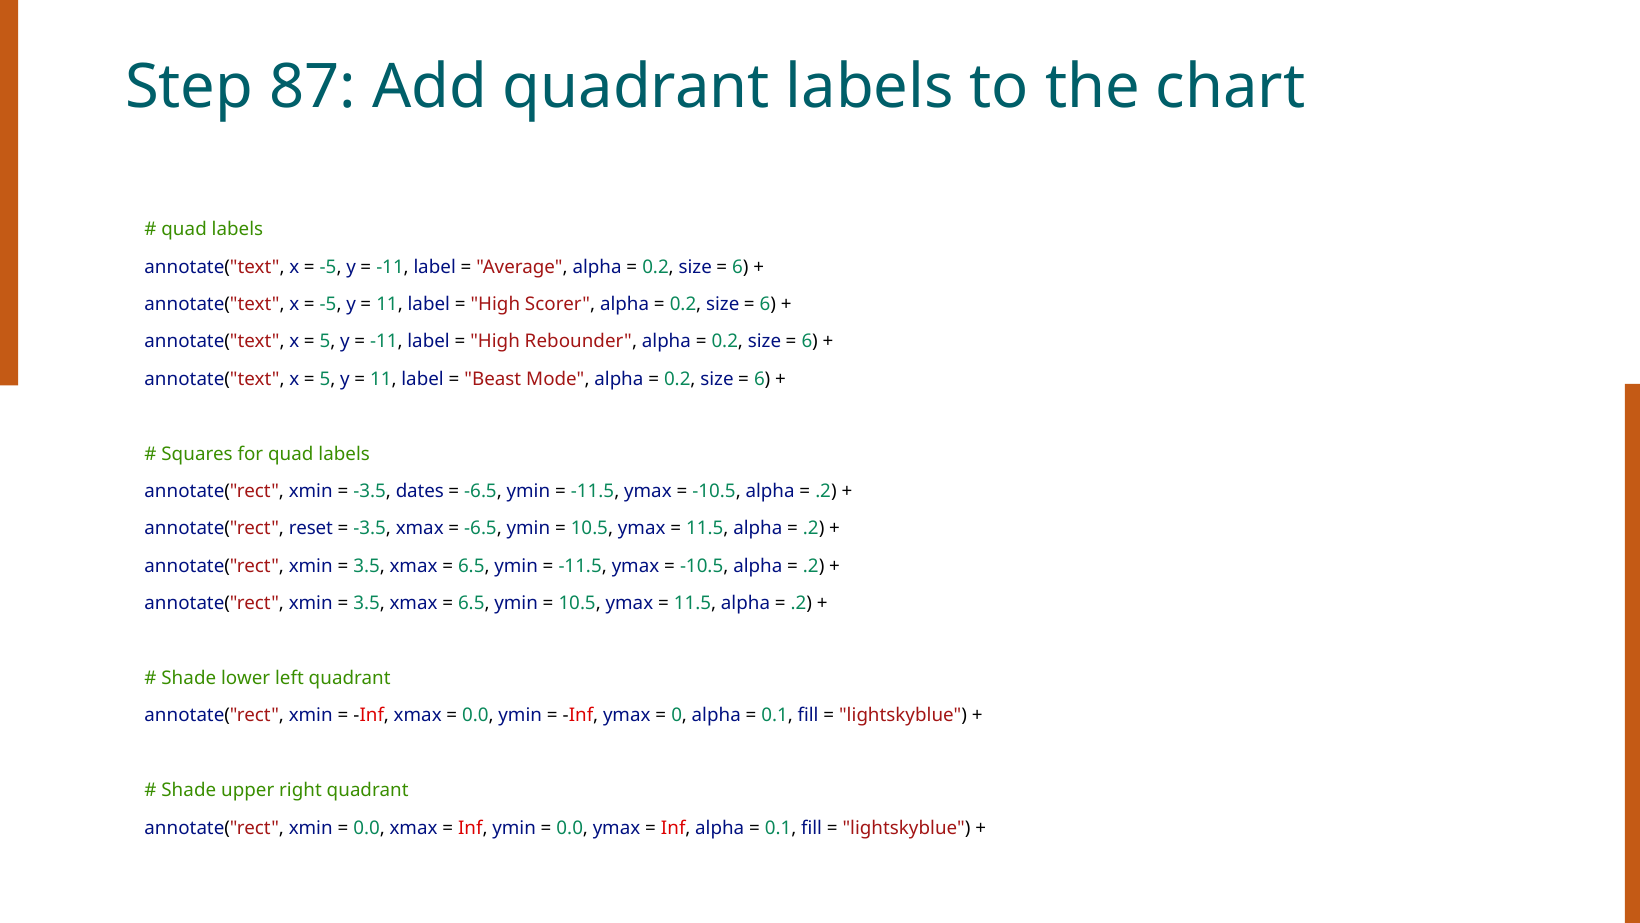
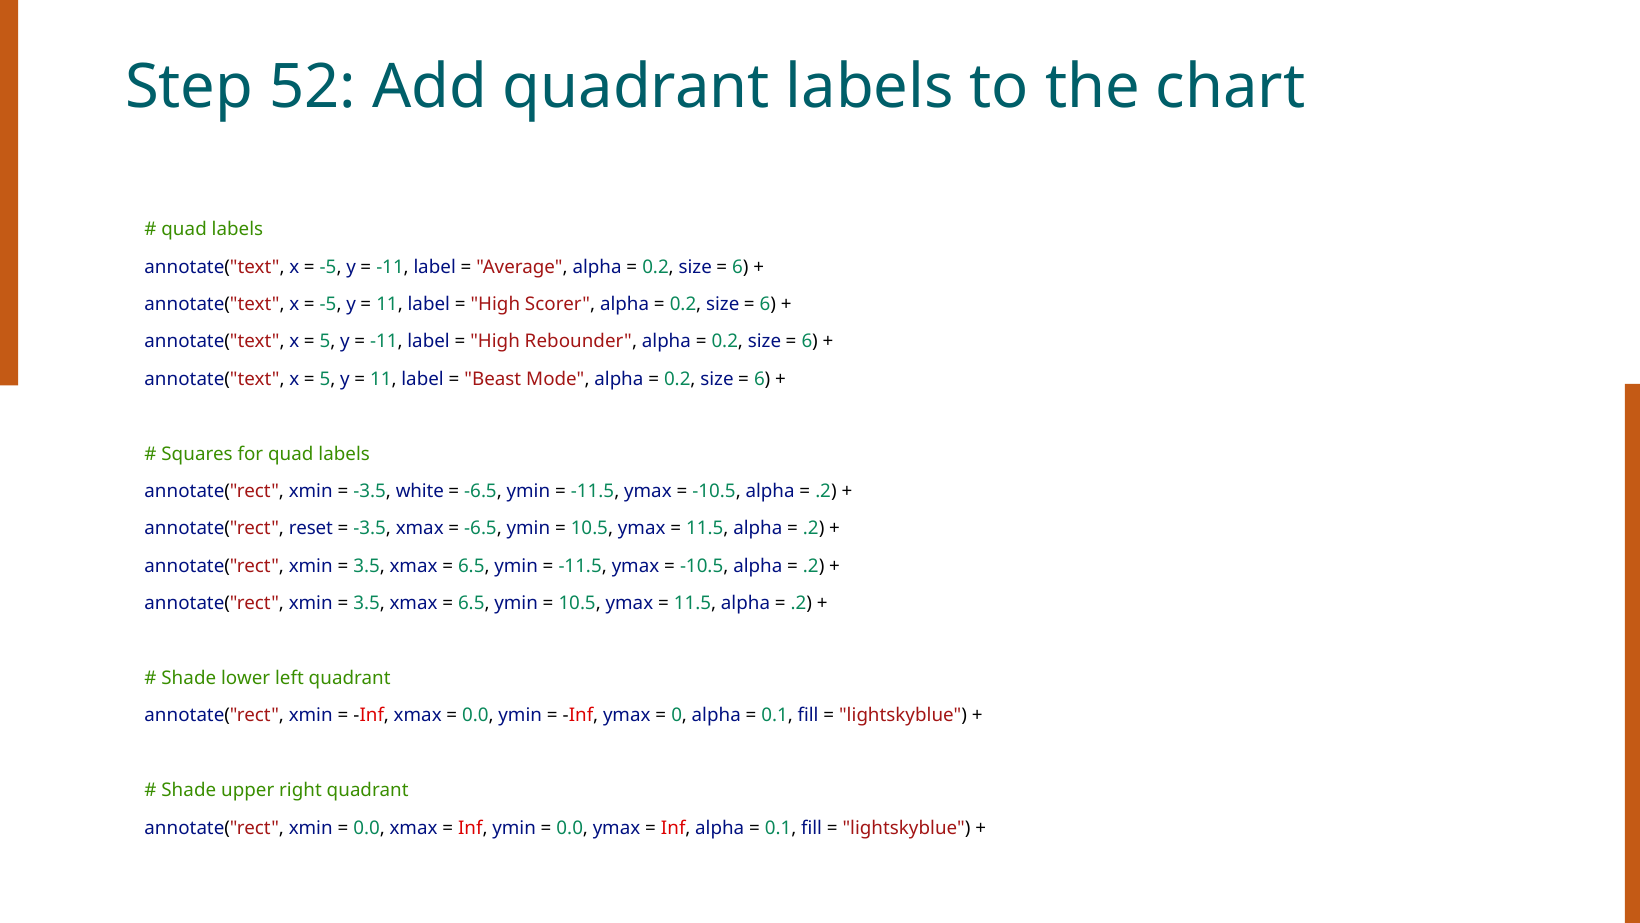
87: 87 -> 52 (313, 88)
dates: dates -> white (420, 491)
